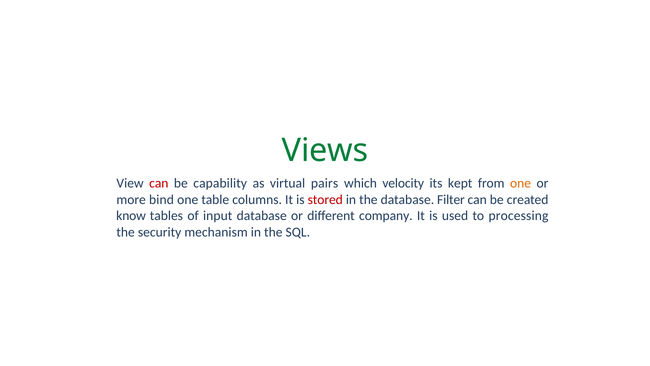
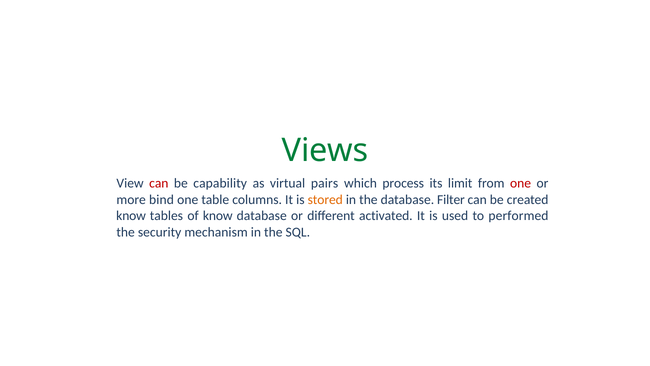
velocity: velocity -> process (403, 183)
kept: kept -> limit (460, 183)
one colour: orange -> red (521, 183)
stored colour: red -> orange (325, 199)
of input: input -> know (218, 216)
company: company -> activated (386, 216)
processing: processing -> performed (518, 216)
